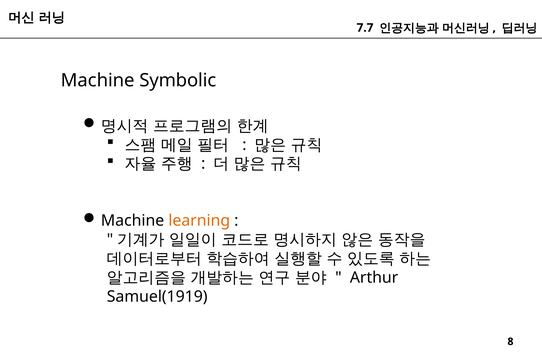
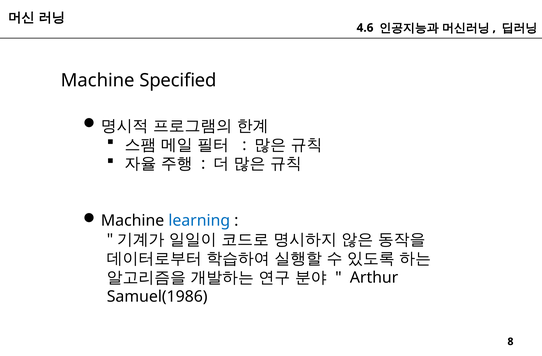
7.7: 7.7 -> 4.6 (365, 28)
Symbolic: Symbolic -> Specified (178, 80)
learning colour: orange -> blue (199, 221)
Samuel(1919: Samuel(1919 -> Samuel(1986 (157, 297)
